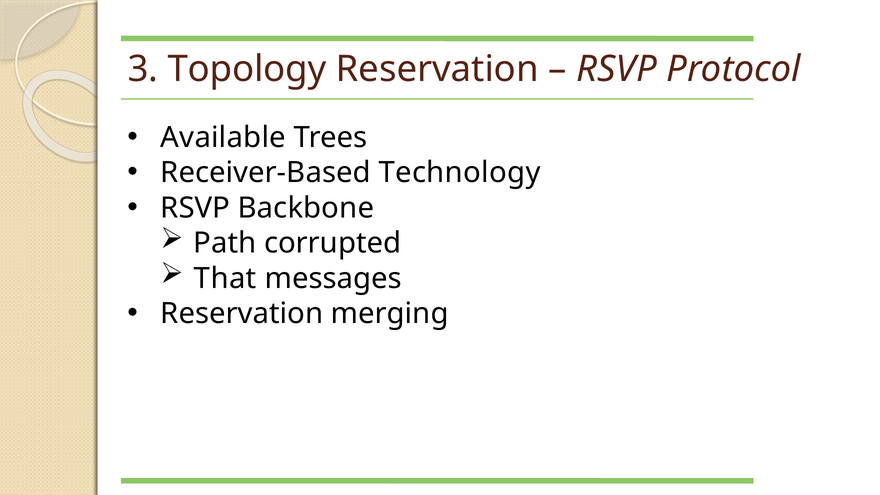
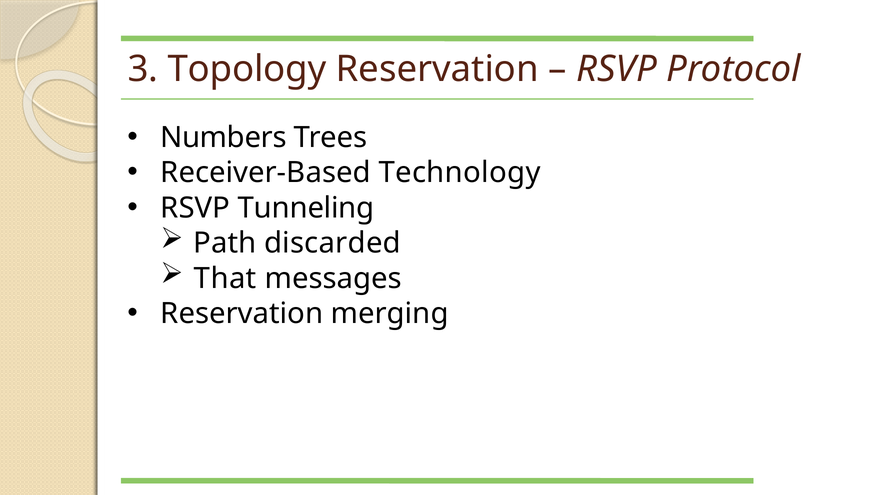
Available: Available -> Numbers (223, 138)
Backbone: Backbone -> Tunneling (306, 208)
corrupted: corrupted -> discarded (332, 243)
